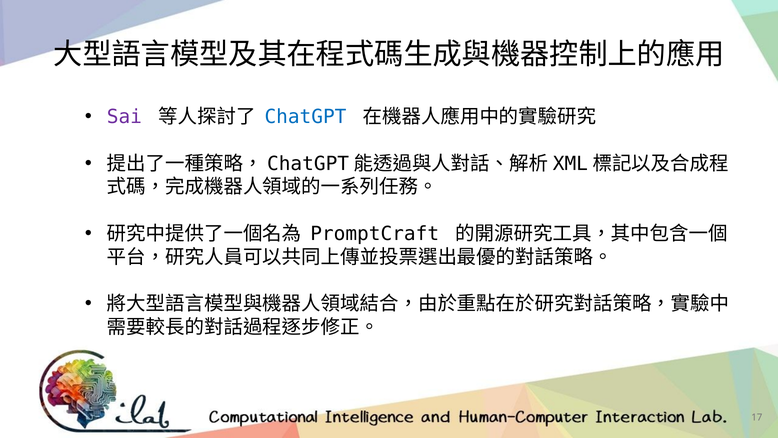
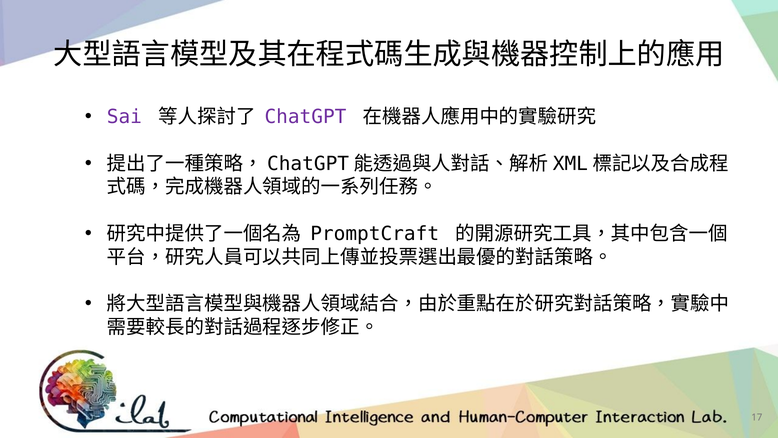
ChatGPT colour: blue -> purple (305, 117)
